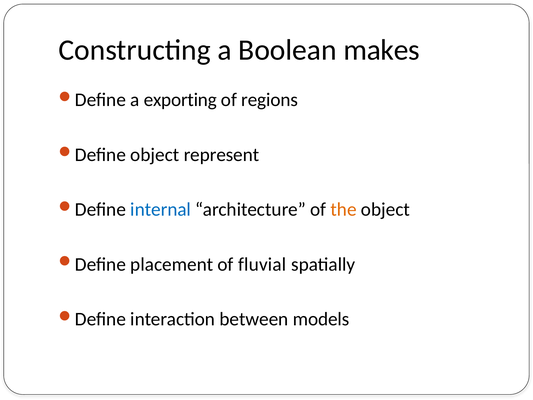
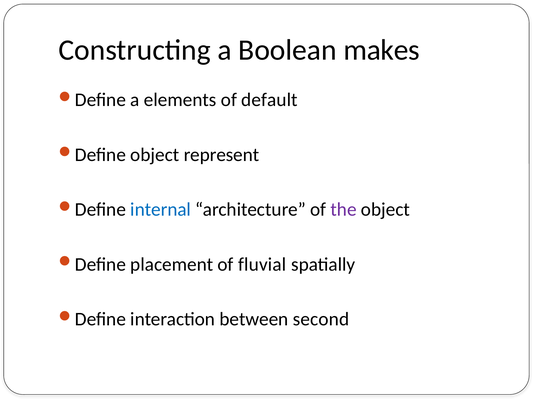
exporting: exporting -> elements (180, 100)
regions: regions -> default (269, 100)
the colour: orange -> purple (344, 209)
models: models -> second (321, 319)
